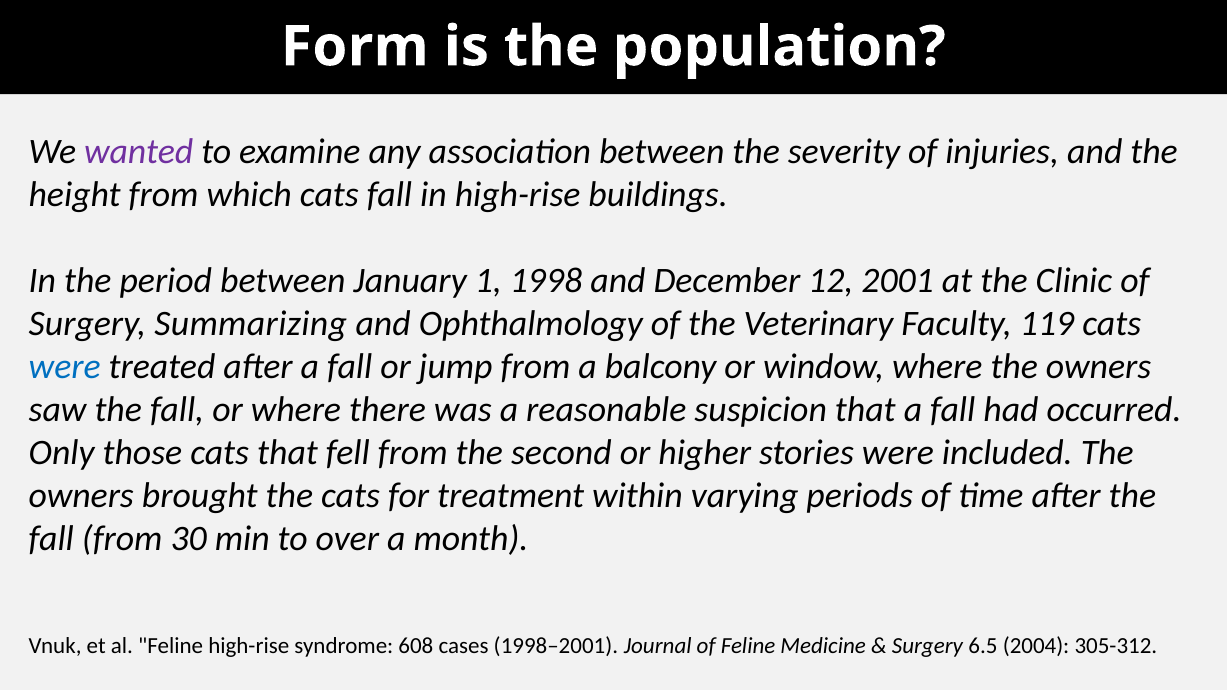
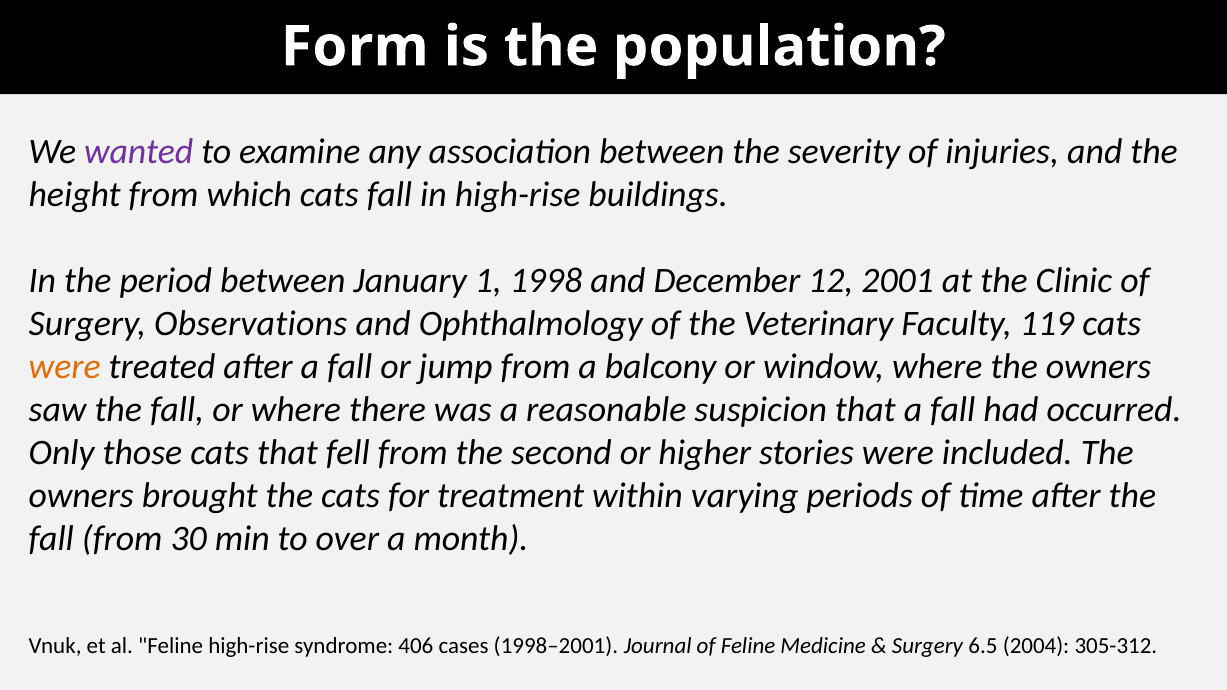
Summarizing: Summarizing -> Observations (251, 324)
were colour: blue -> orange (65, 367)
608: 608 -> 406 (416, 647)
